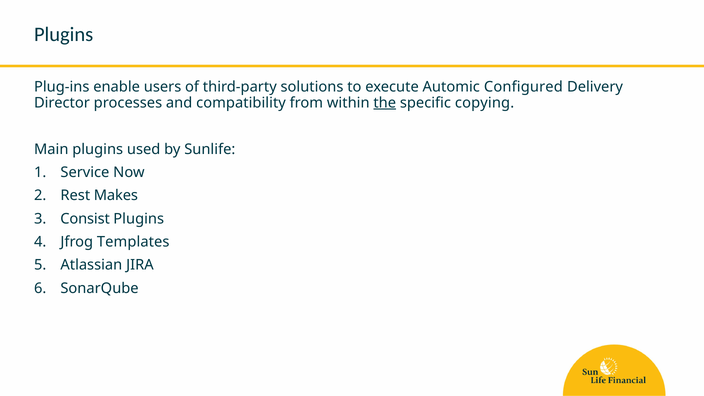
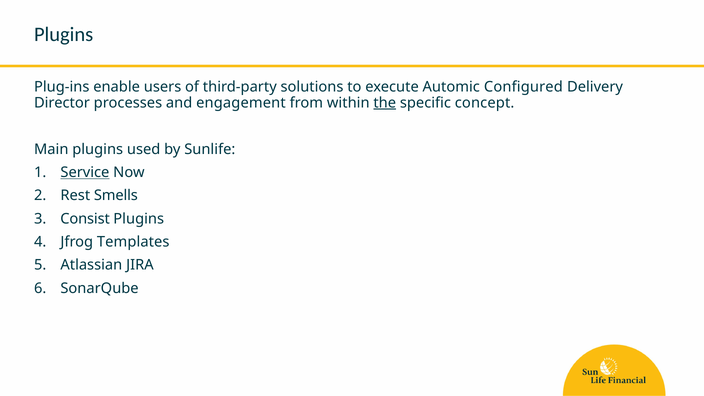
compatibility: compatibility -> engagement (241, 103)
copying: copying -> concept (485, 103)
Service underline: none -> present (85, 172)
Makes: Makes -> Smells (116, 196)
